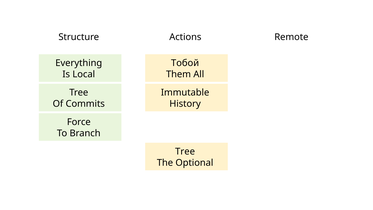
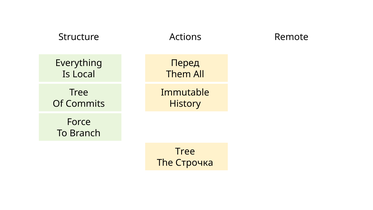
Тобой: Тобой -> Перед (185, 63)
Optional: Optional -> Строчка (194, 163)
